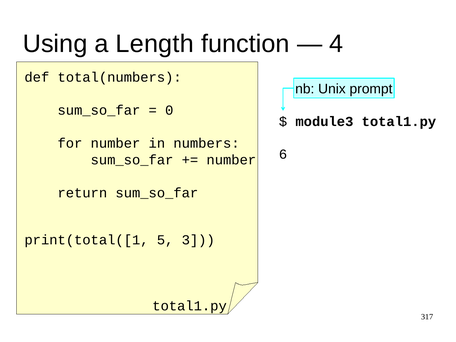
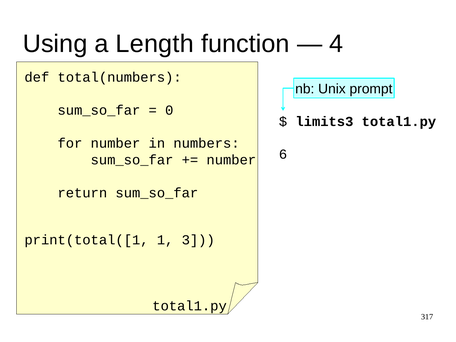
module3: module3 -> limits3 (324, 122)
5: 5 -> 1 (165, 240)
